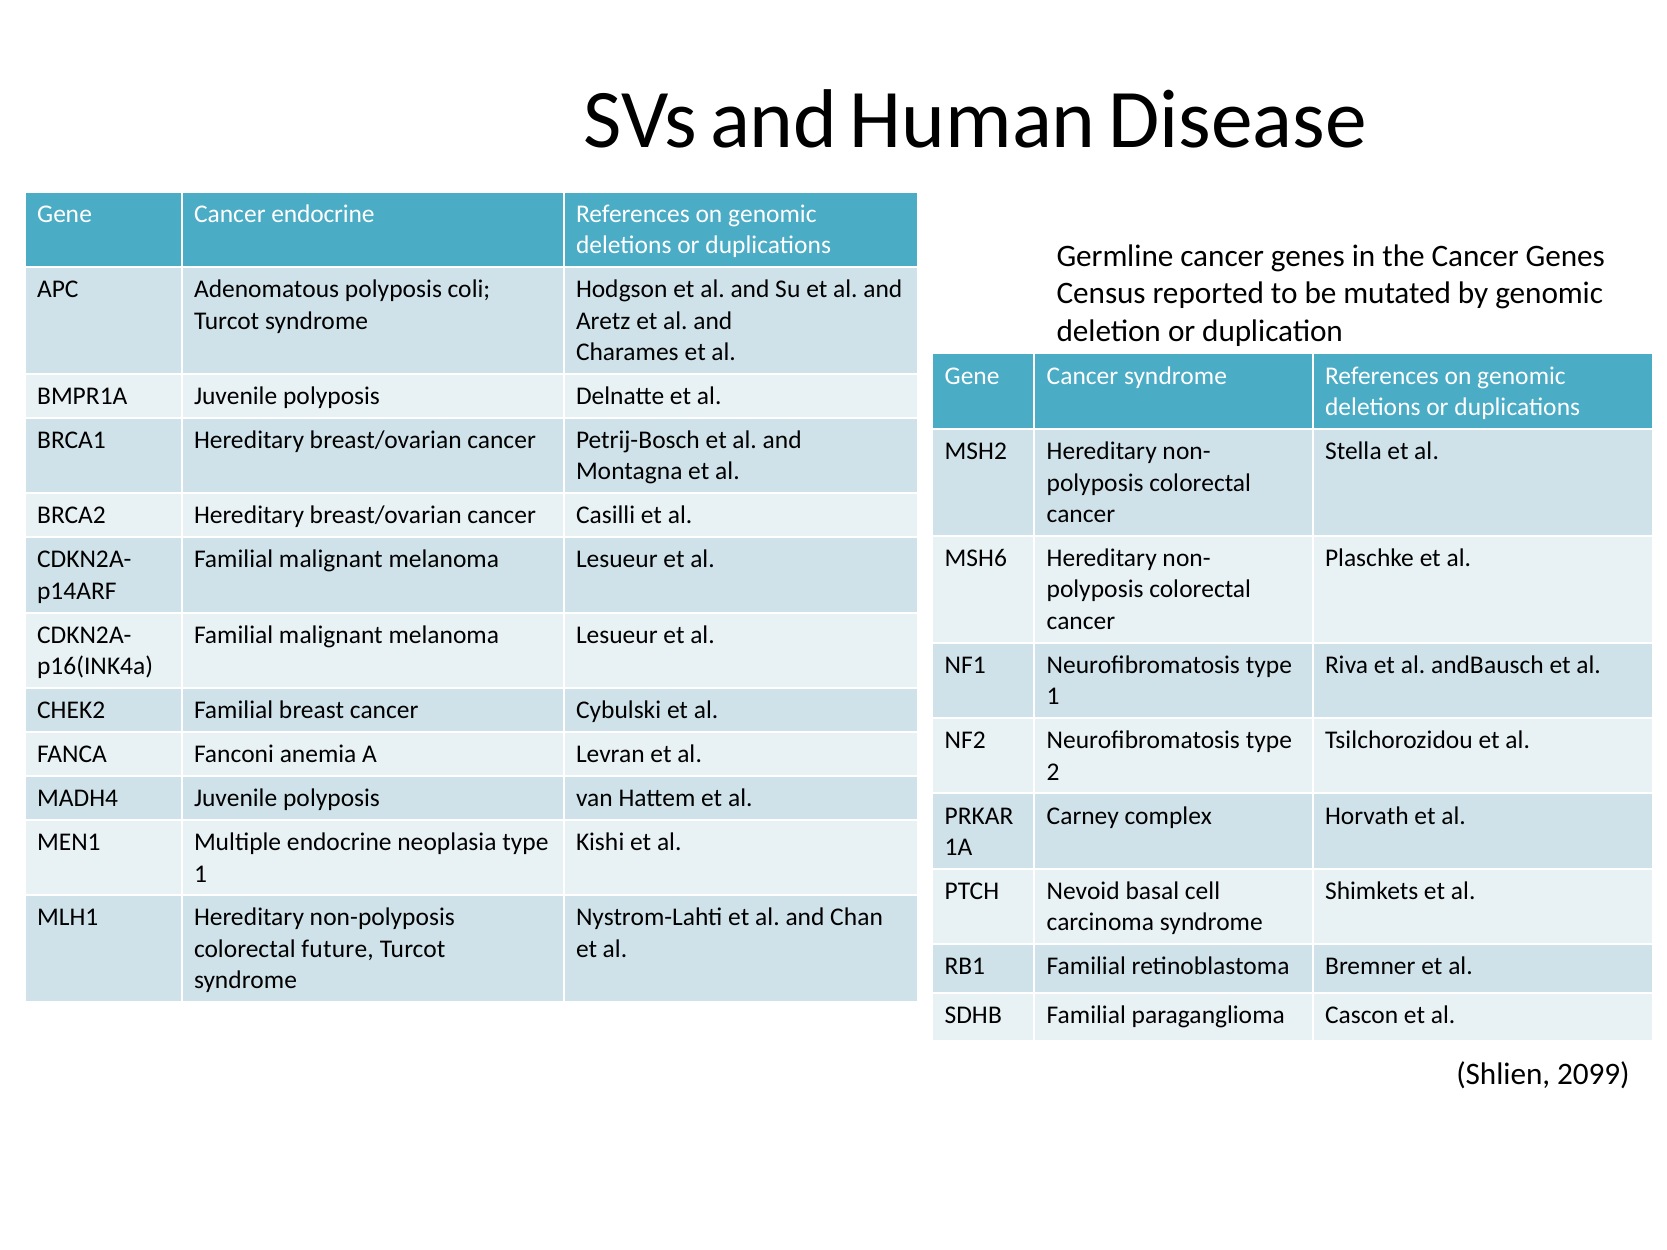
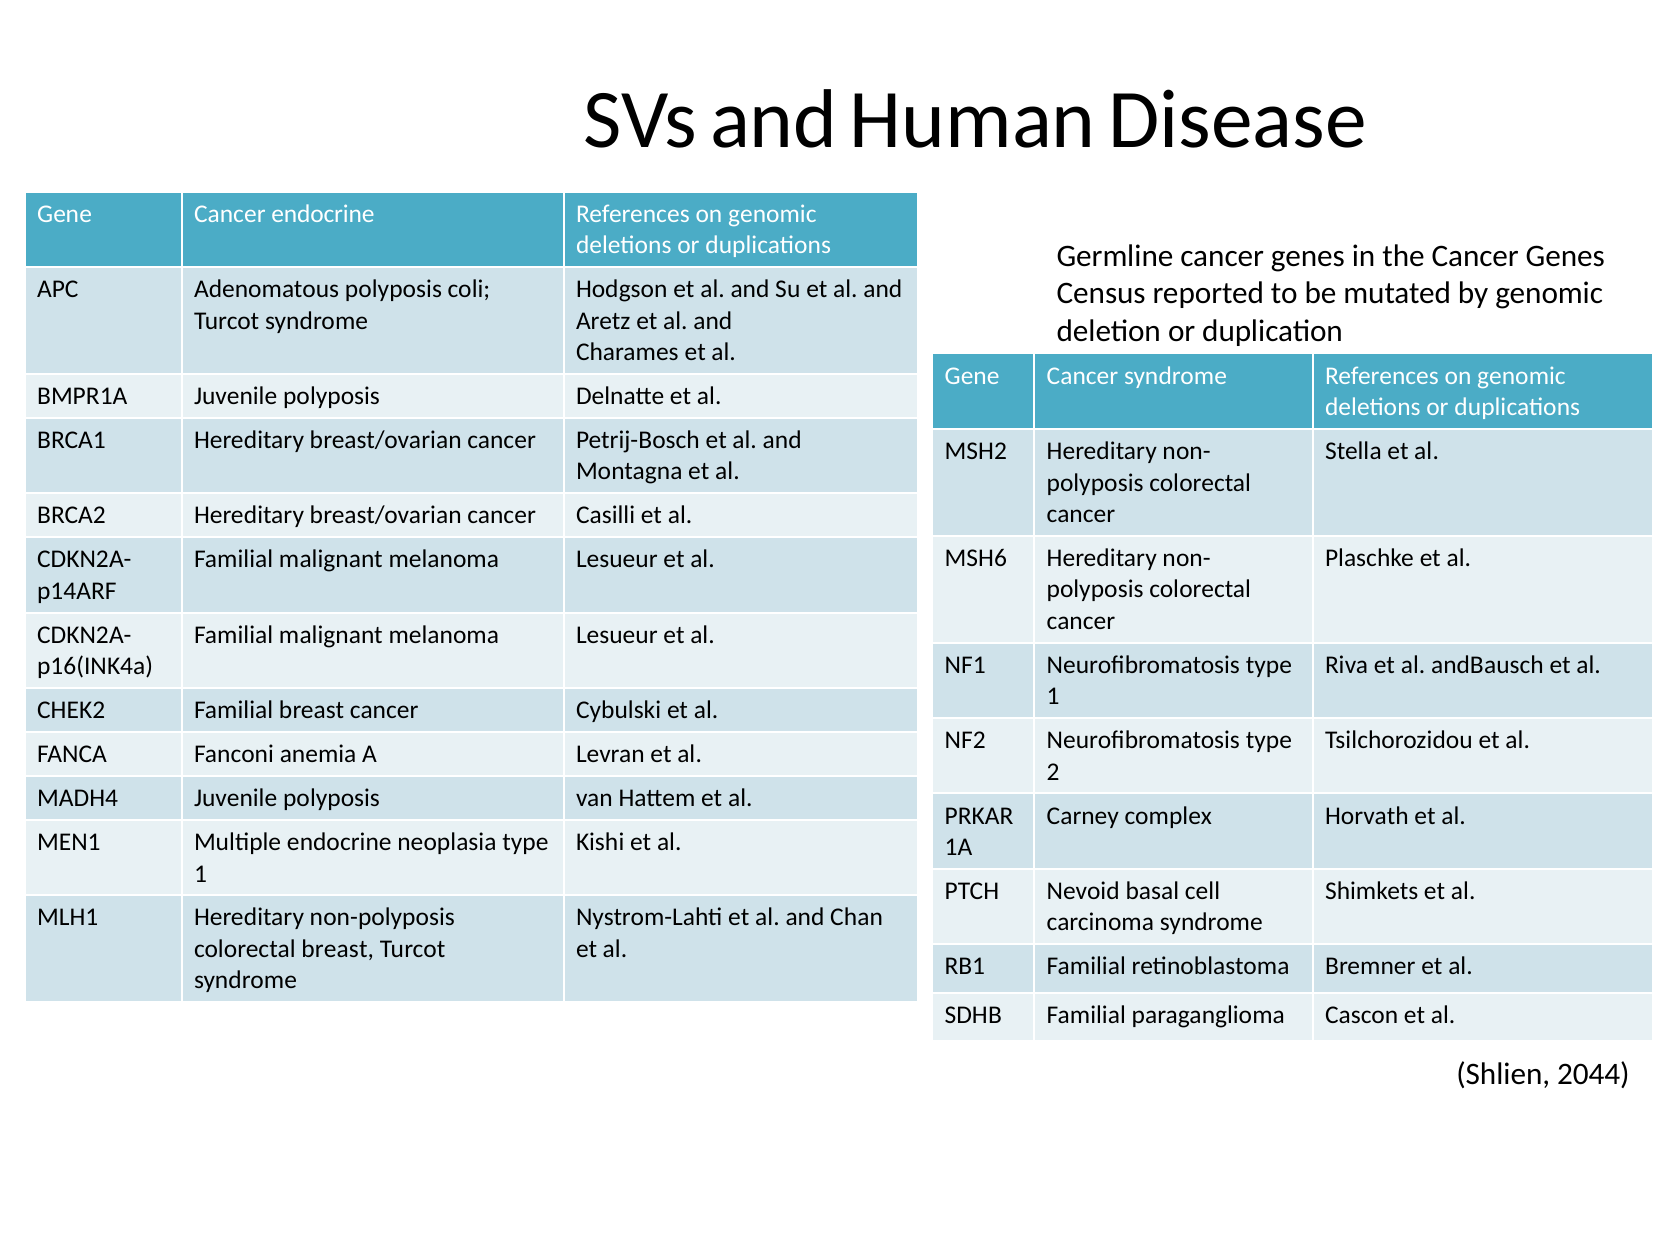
colorectal future: future -> breast (338, 949)
2099: 2099 -> 2044 (1593, 1074)
